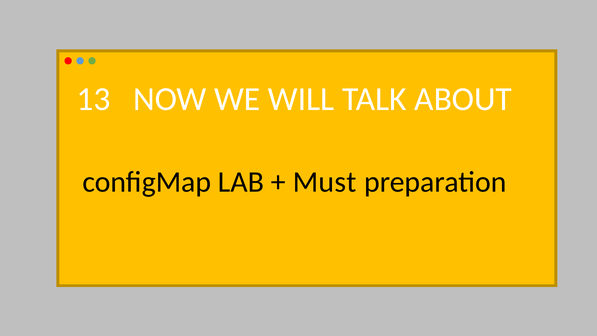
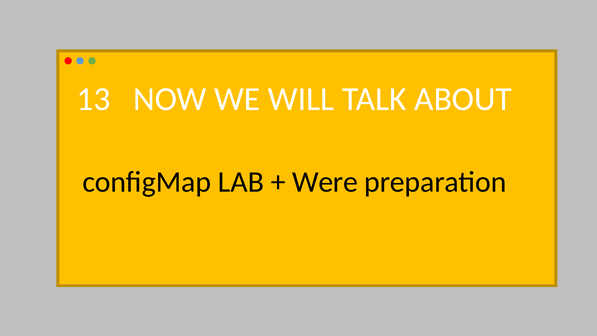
Must: Must -> Were (325, 182)
